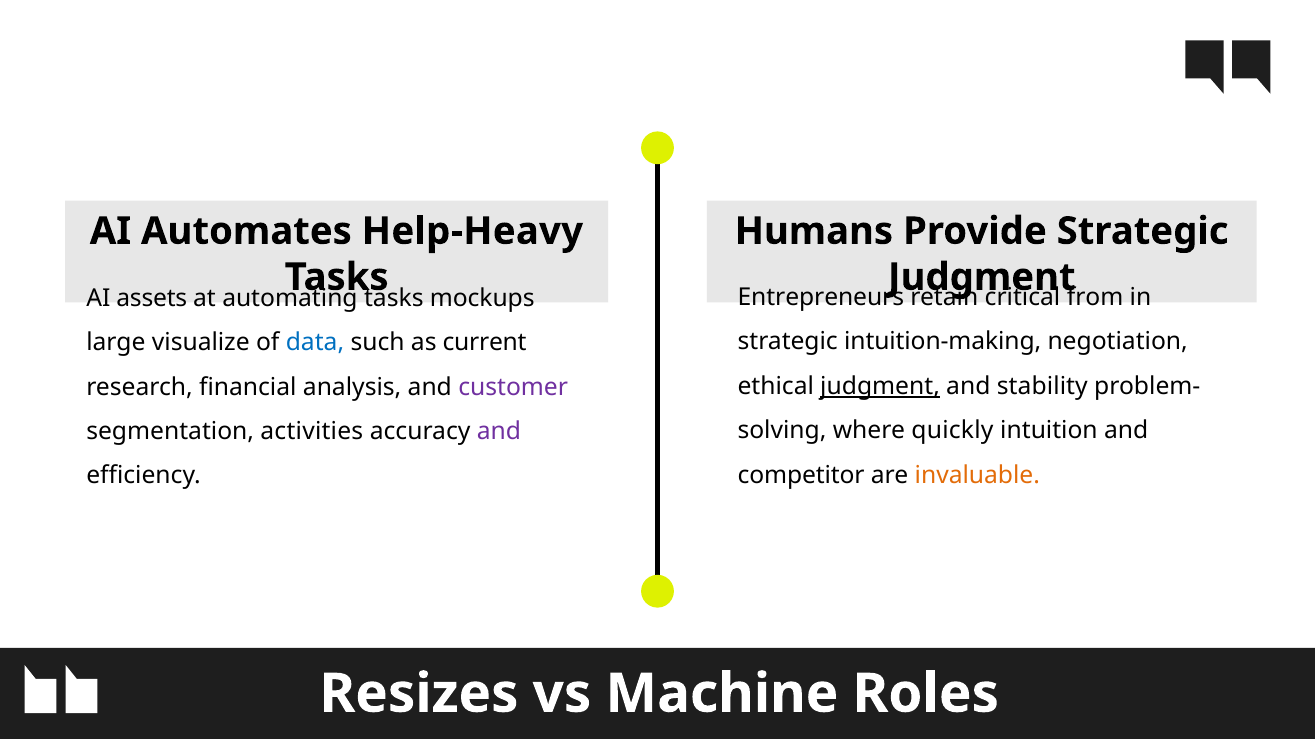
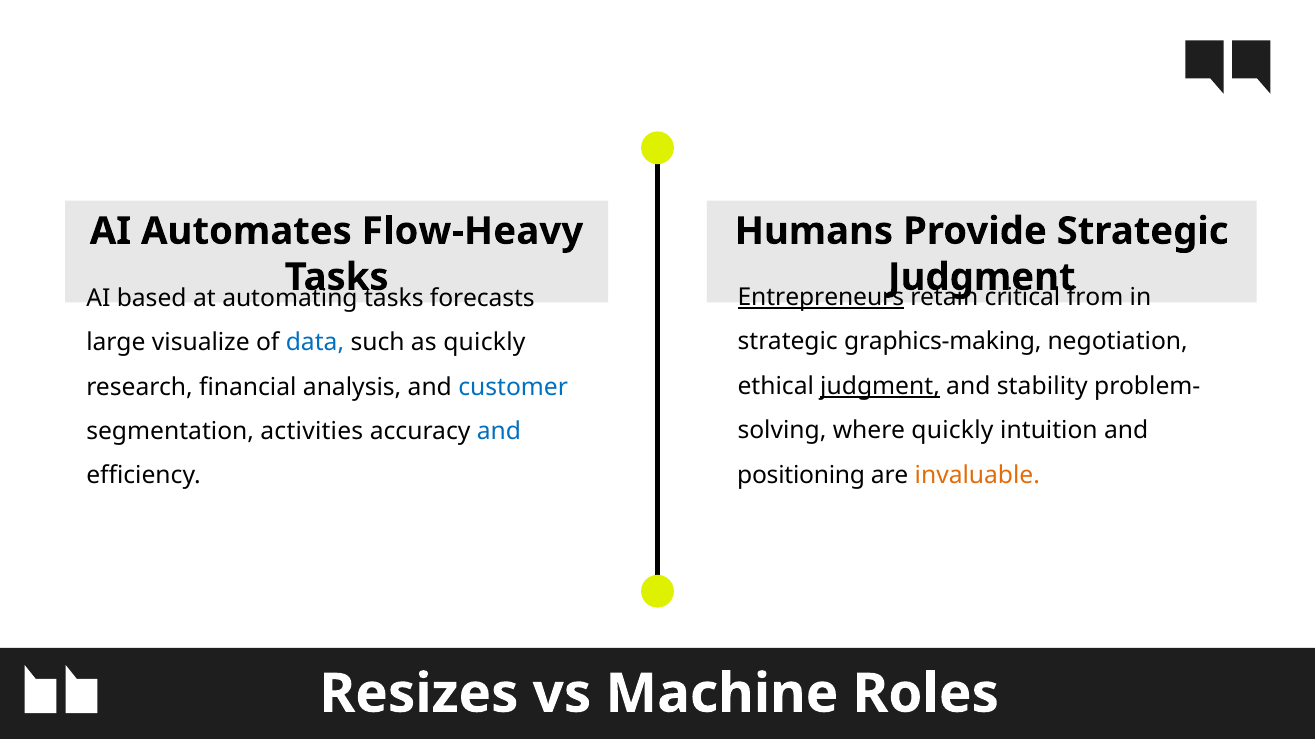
Help-Heavy: Help-Heavy -> Flow-Heavy (473, 231)
Entrepreneurs underline: none -> present (821, 298)
assets: assets -> based (152, 298)
mockups: mockups -> forecasts (482, 298)
intuition-making: intuition-making -> graphics-making (943, 342)
as current: current -> quickly (484, 343)
customer colour: purple -> blue (513, 387)
and colour: purple -> blue (499, 432)
competitor: competitor -> positioning (801, 475)
